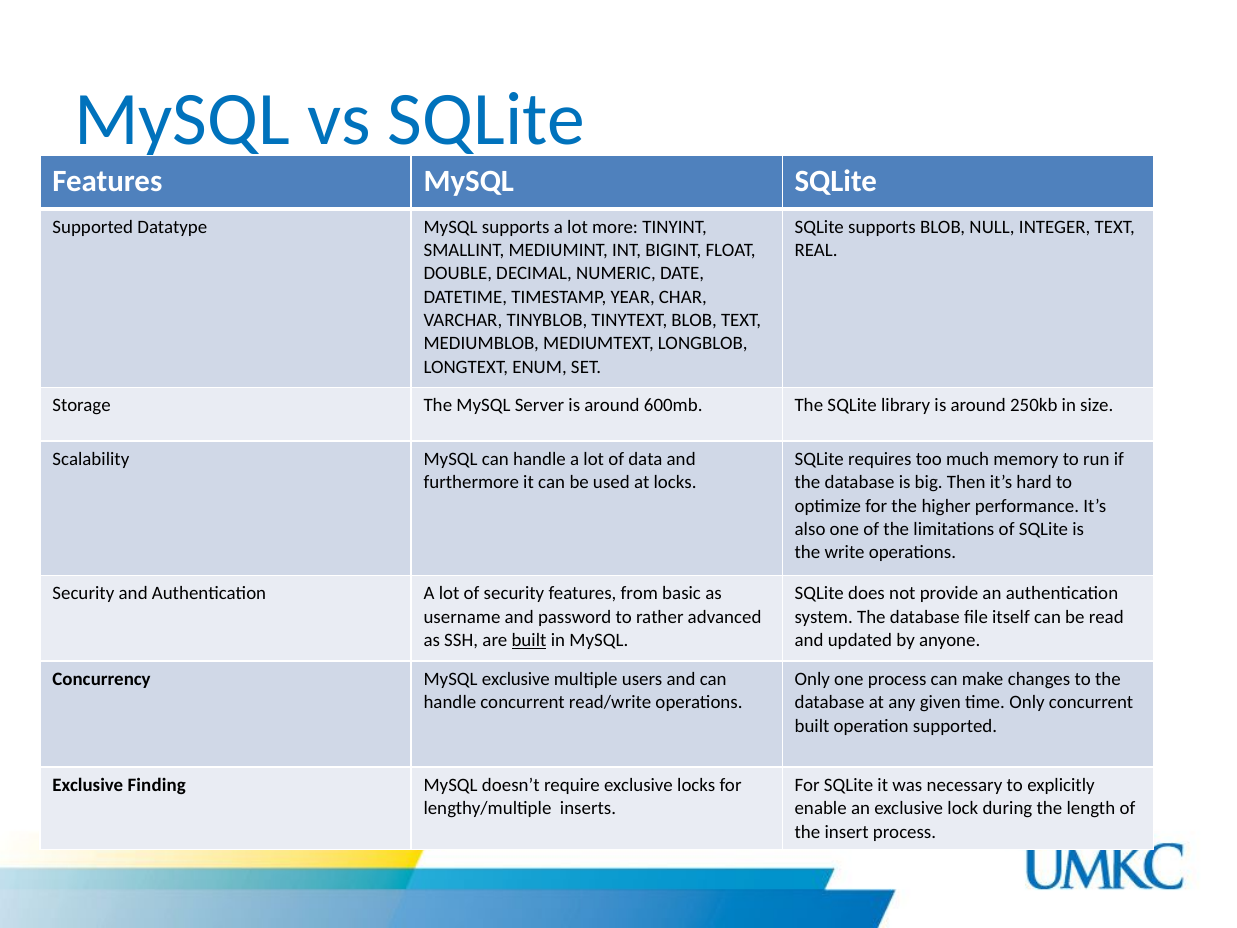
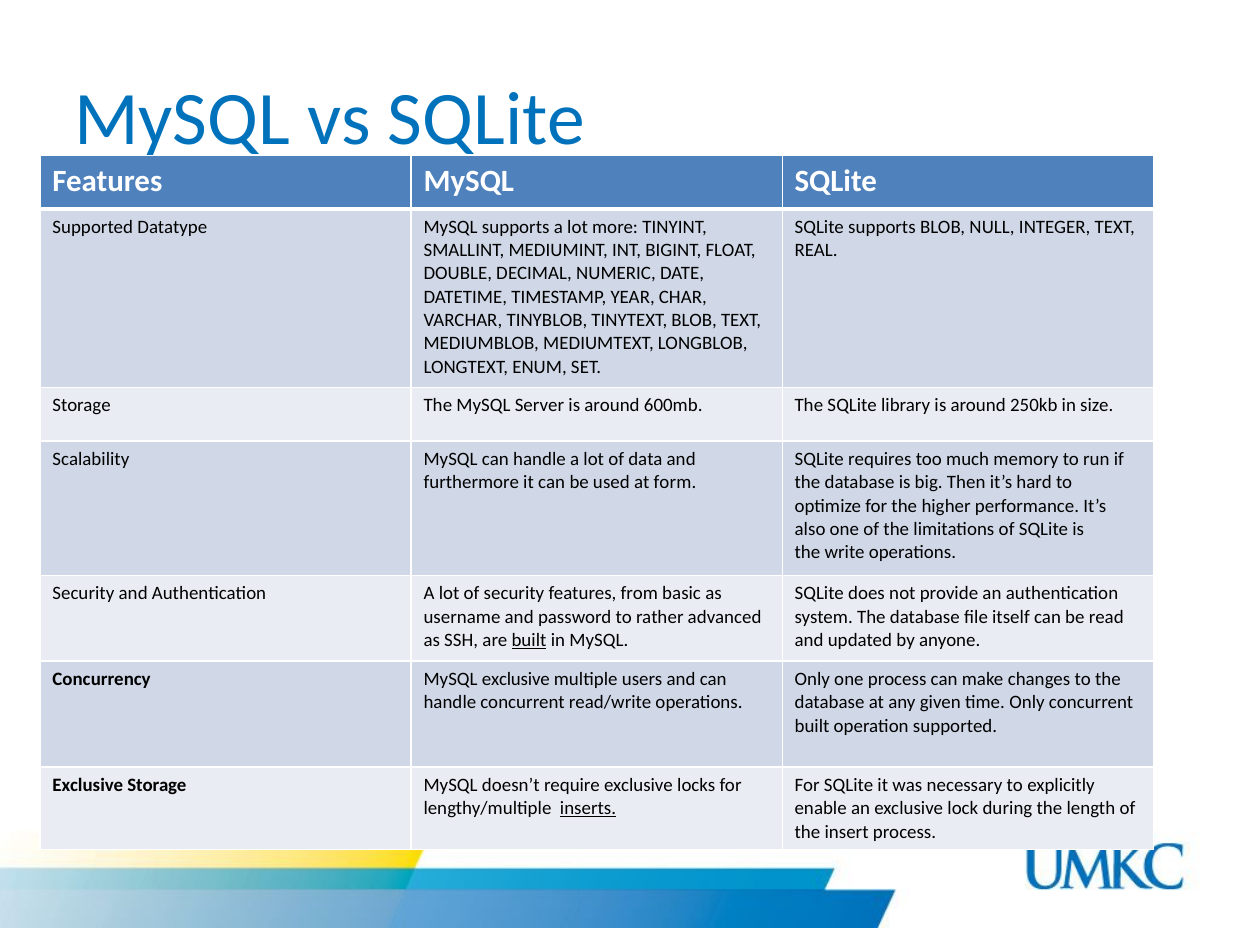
at locks: locks -> form (675, 482)
Exclusive Finding: Finding -> Storage (157, 785)
inserts underline: none -> present (588, 808)
